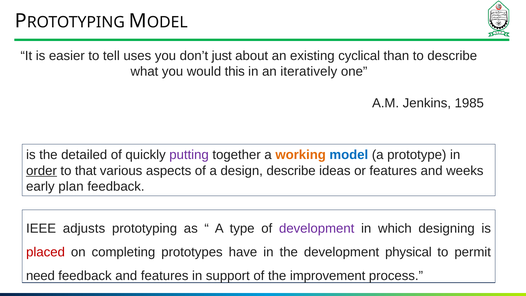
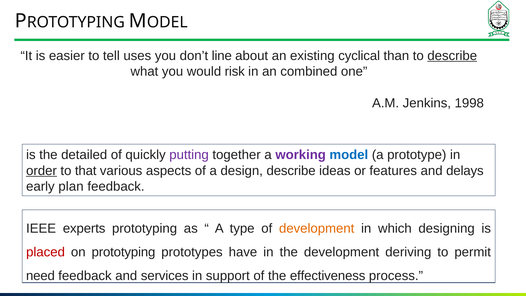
just: just -> line (222, 56)
describe underline: none -> present (452, 56)
this: this -> risk (235, 72)
iteratively: iteratively -> combined (309, 72)
1985: 1985 -> 1998 (469, 103)
working colour: orange -> purple (301, 155)
weeks: weeks -> delays (465, 171)
adjusts: adjusts -> experts (84, 229)
development colour: purple -> orange (317, 229)
on completing: completing -> prototyping (123, 252)
physical: physical -> deriving (408, 252)
and features: features -> services (165, 276)
improvement: improvement -> effectiveness (328, 276)
